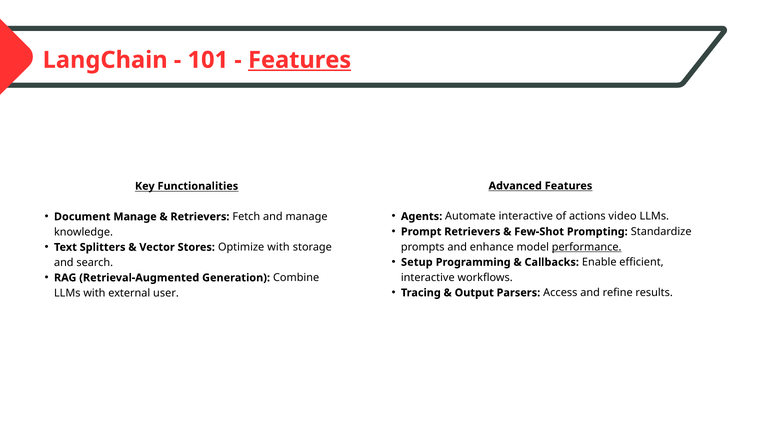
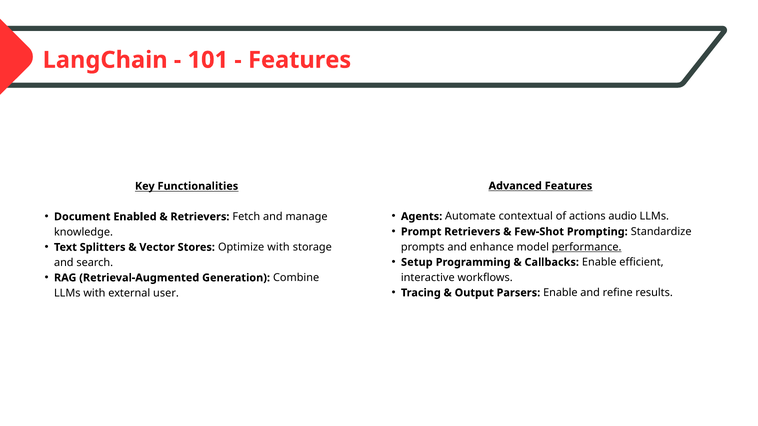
Features underline: present -> none (300, 60)
Automate interactive: interactive -> contextual (526, 217)
video: video -> audio (623, 217)
Document Manage: Manage -> Enabled (135, 217)
Parsers Access: Access -> Enable (560, 293)
